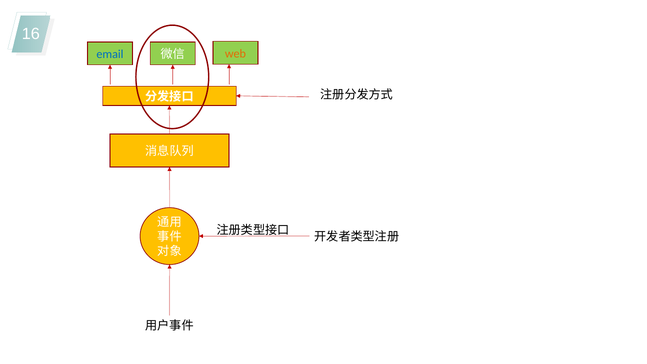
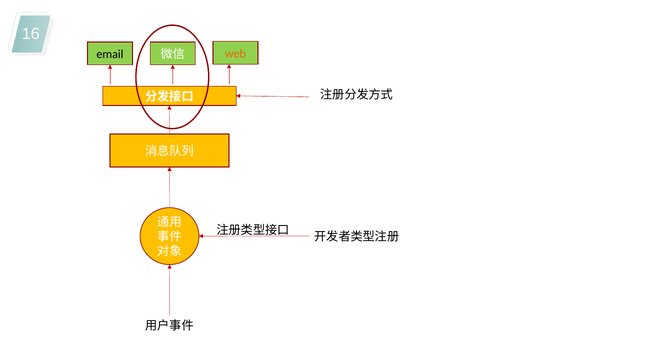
email colour: blue -> black (110, 54)
